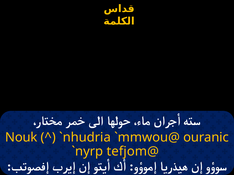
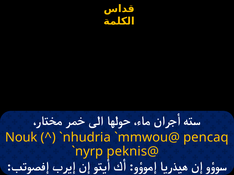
ouranic: ouranic -> pencaq (206, 138)
tefjom@: tefjom@ -> peknis@ (133, 152)
